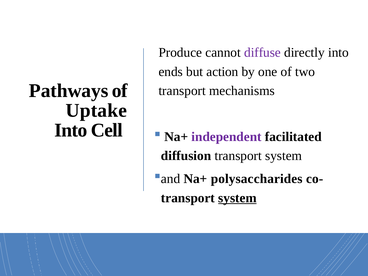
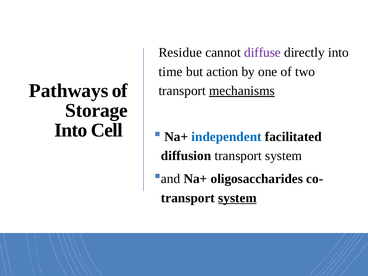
Produce: Produce -> Residue (180, 53)
ends: ends -> time (171, 72)
mechanisms underline: none -> present (242, 91)
Uptake: Uptake -> Storage (96, 110)
independent colour: purple -> blue (227, 137)
polysaccharides: polysaccharides -> oligosaccharides (257, 179)
